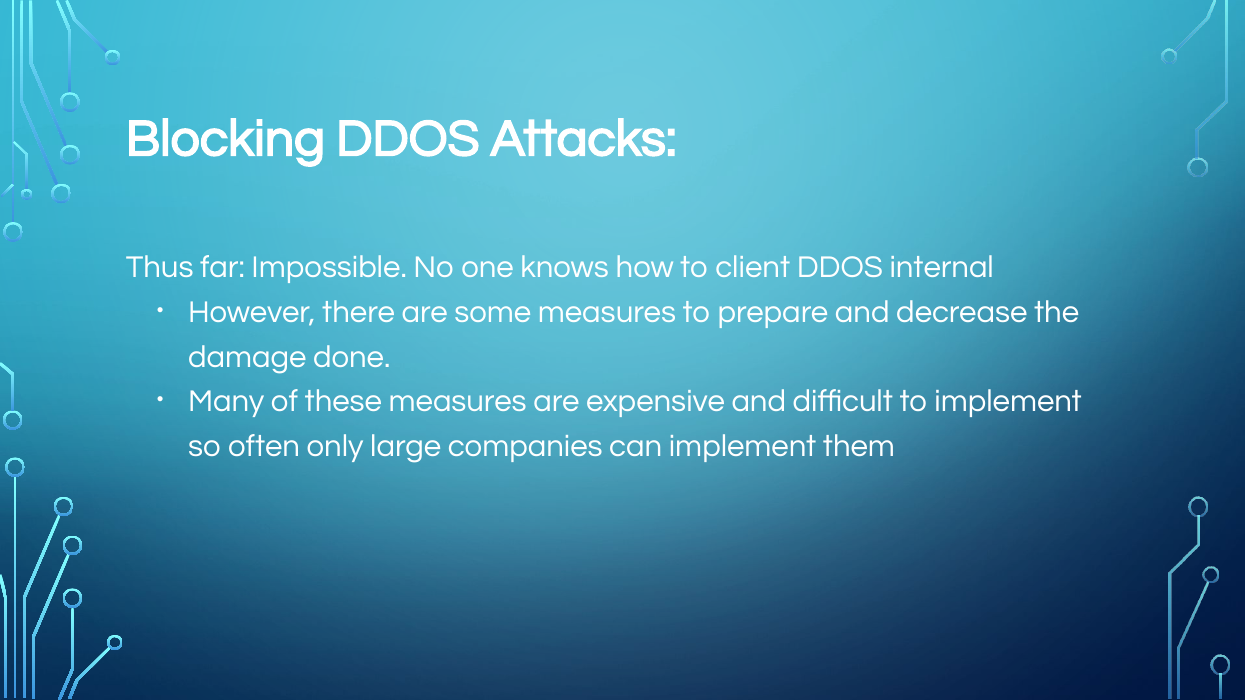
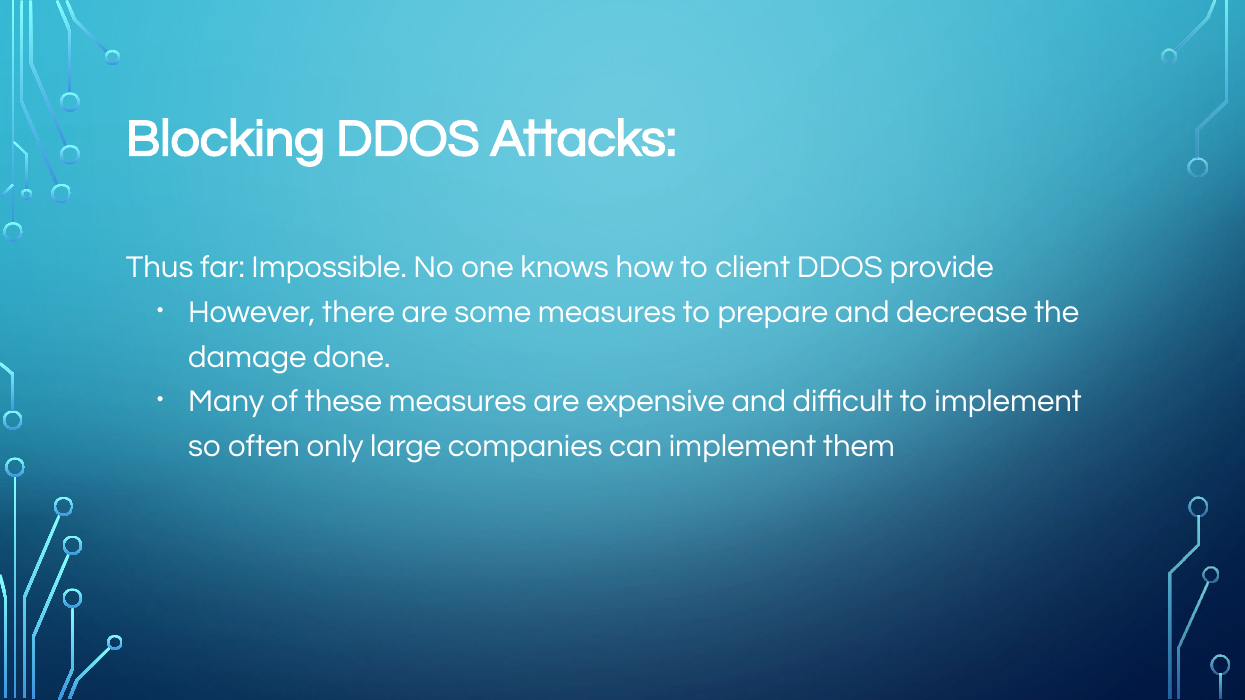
internal: internal -> provide (942, 267)
